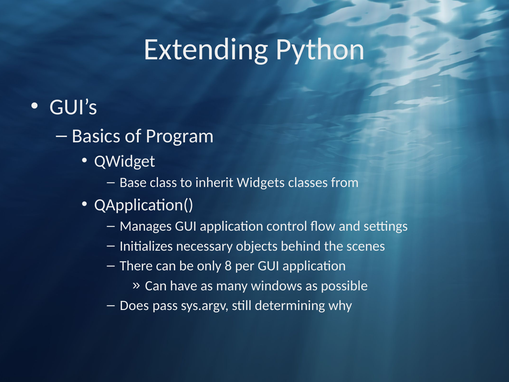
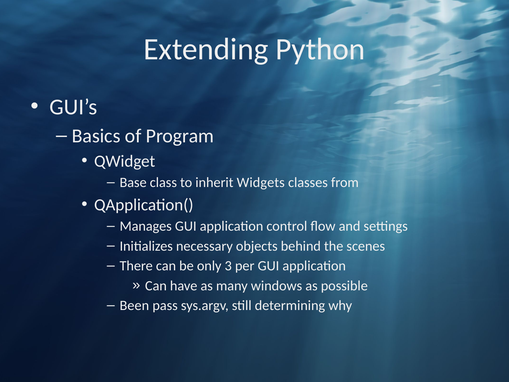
8: 8 -> 3 (228, 266)
Does: Does -> Been (134, 305)
